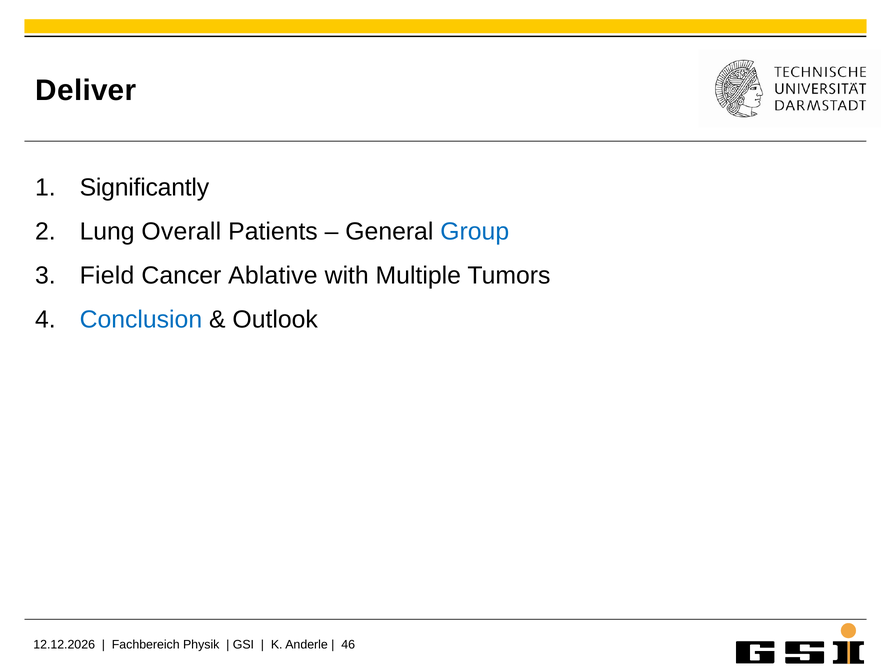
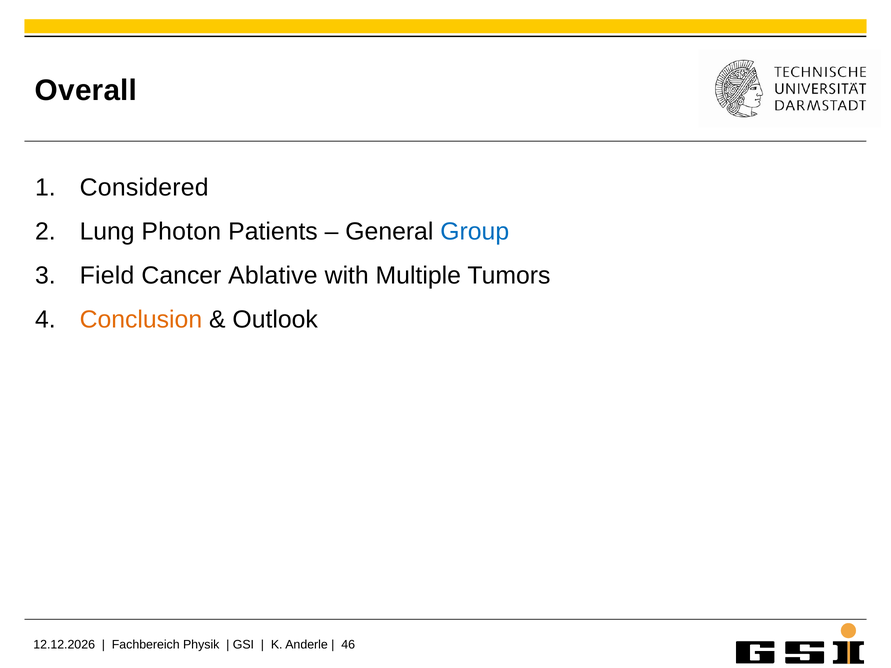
Deliver: Deliver -> Overall (86, 91)
Significantly: Significantly -> Considered (144, 188)
Overall: Overall -> Photon (181, 232)
Conclusion colour: blue -> orange (141, 320)
